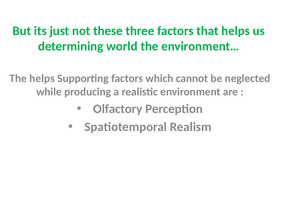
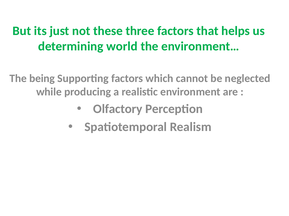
The helps: helps -> being (42, 79)
